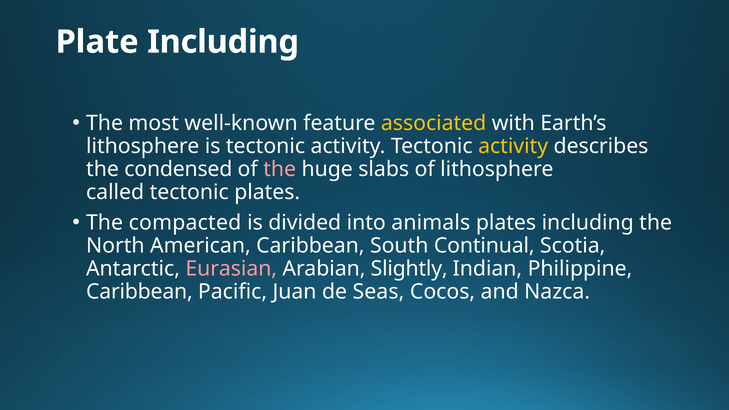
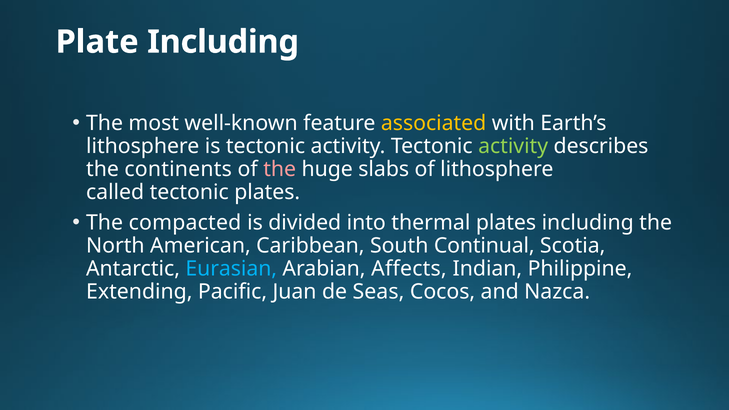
activity colour: yellow -> light green (513, 146)
condensed: condensed -> continents (178, 169)
animals: animals -> thermal (431, 223)
Eurasian colour: pink -> light blue (231, 269)
Slightly: Slightly -> Affects (409, 269)
Caribbean: Caribbean -> Extending (139, 292)
